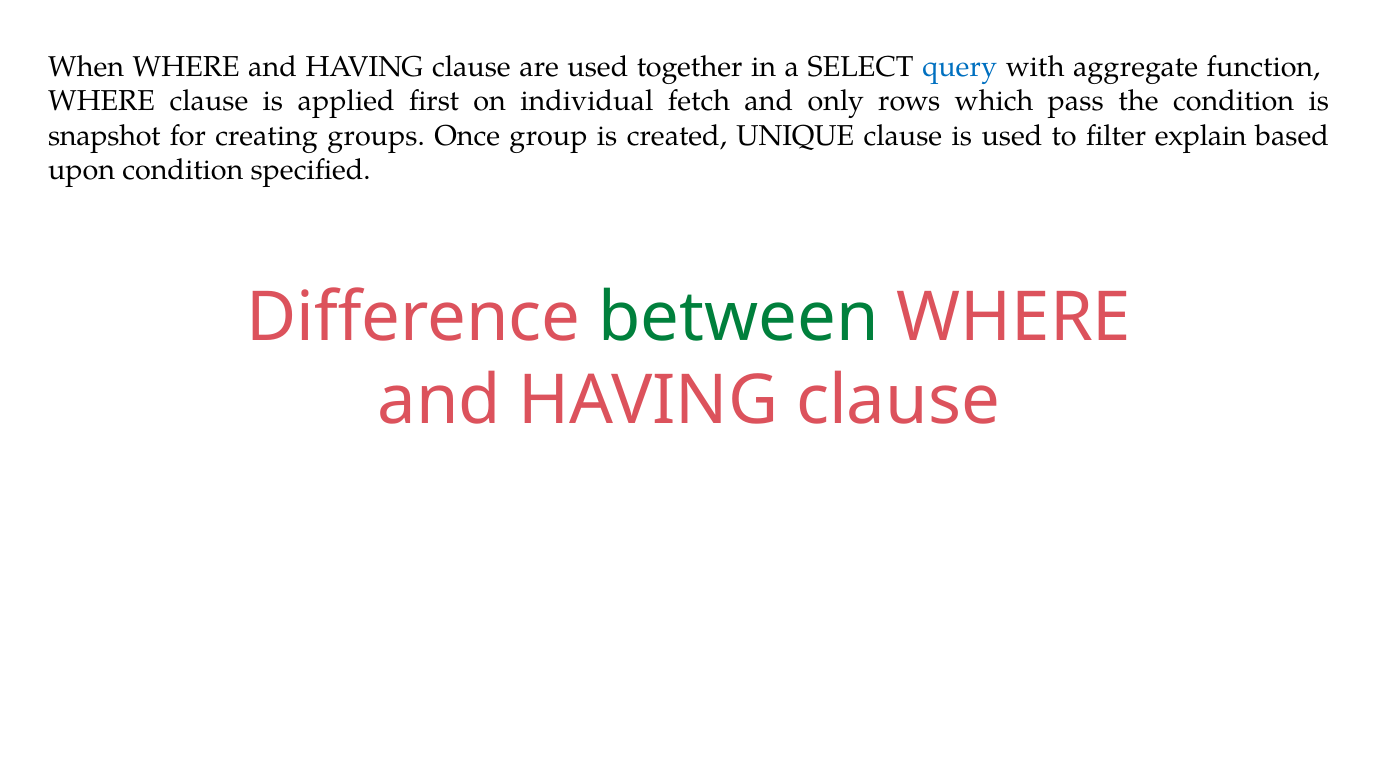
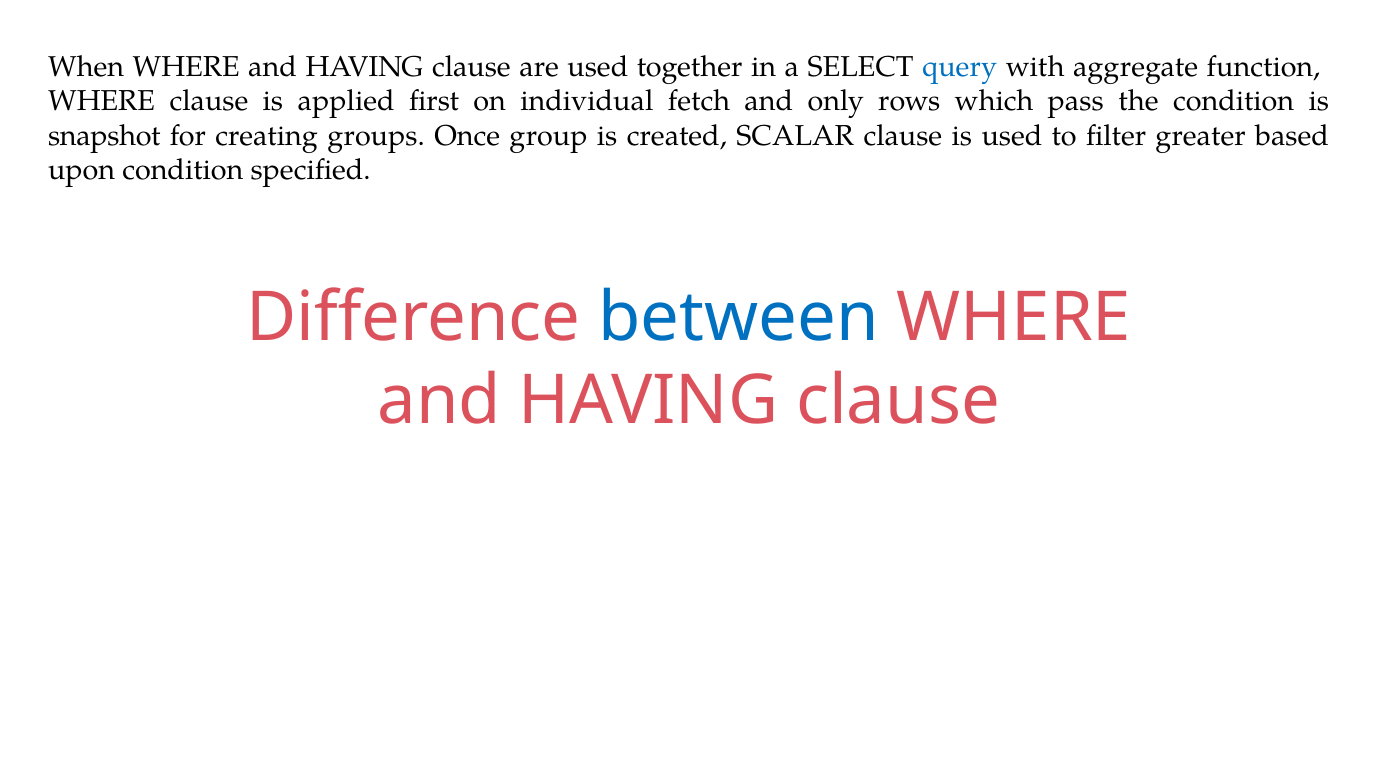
UNIQUE: UNIQUE -> SCALAR (795, 136)
explain: explain -> greater (1201, 136)
between colour: green -> blue (739, 318)
